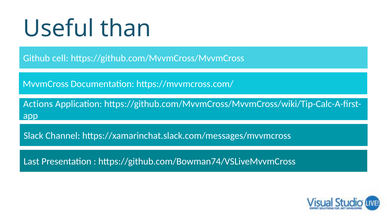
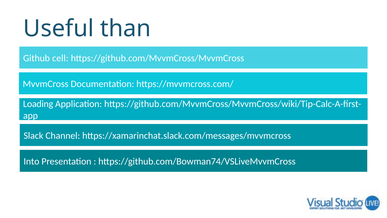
Actions: Actions -> Loading (38, 104)
Last: Last -> Into (31, 161)
